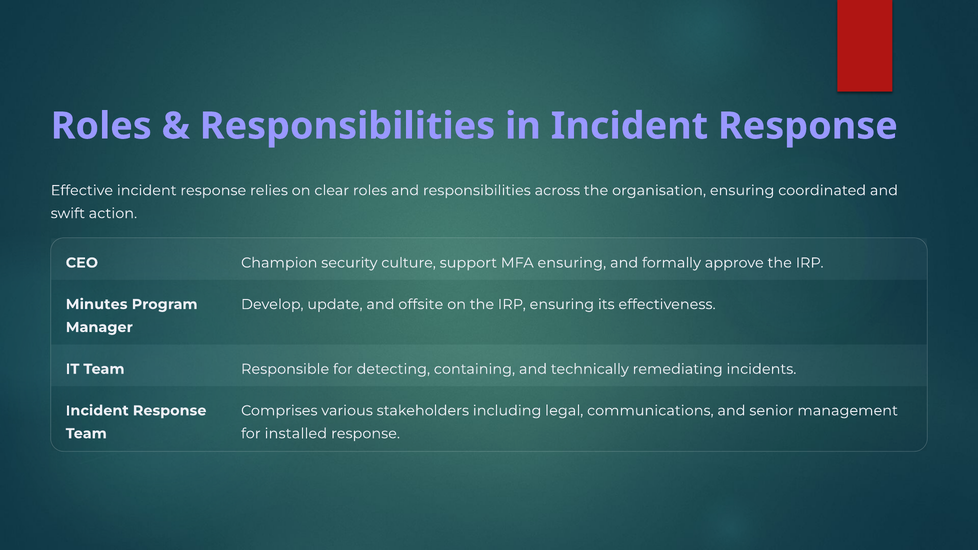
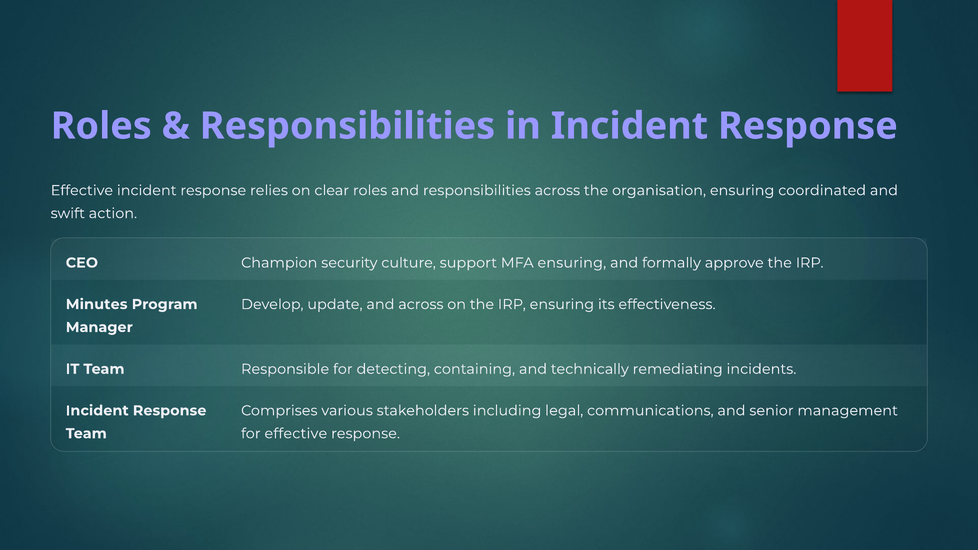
and offsite: offsite -> across (421, 304)
for installed: installed -> effective (296, 434)
